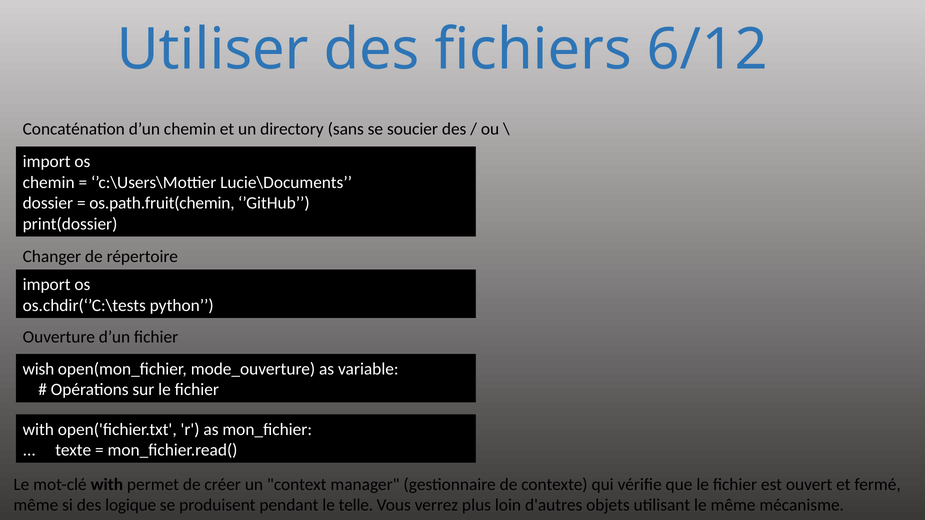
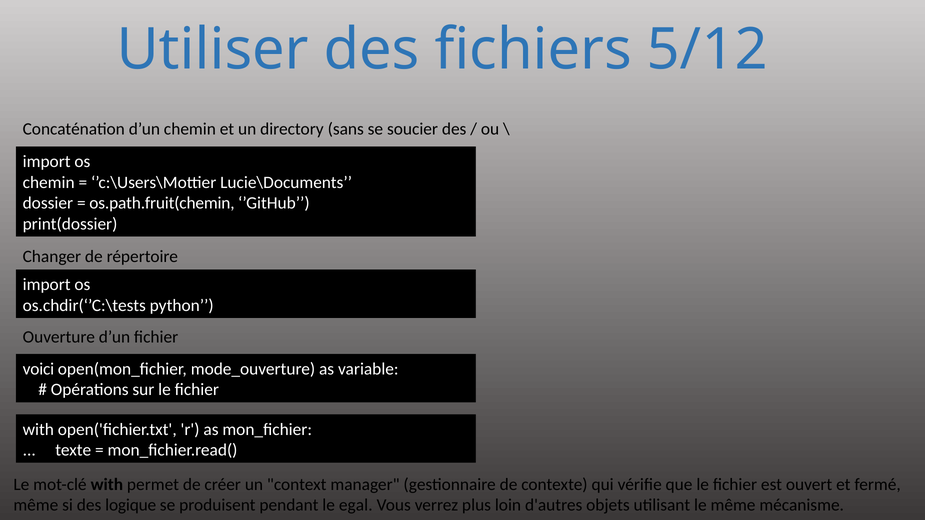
6/12: 6/12 -> 5/12 (707, 50)
wish: wish -> voici (38, 369)
telle: telle -> egal (356, 506)
